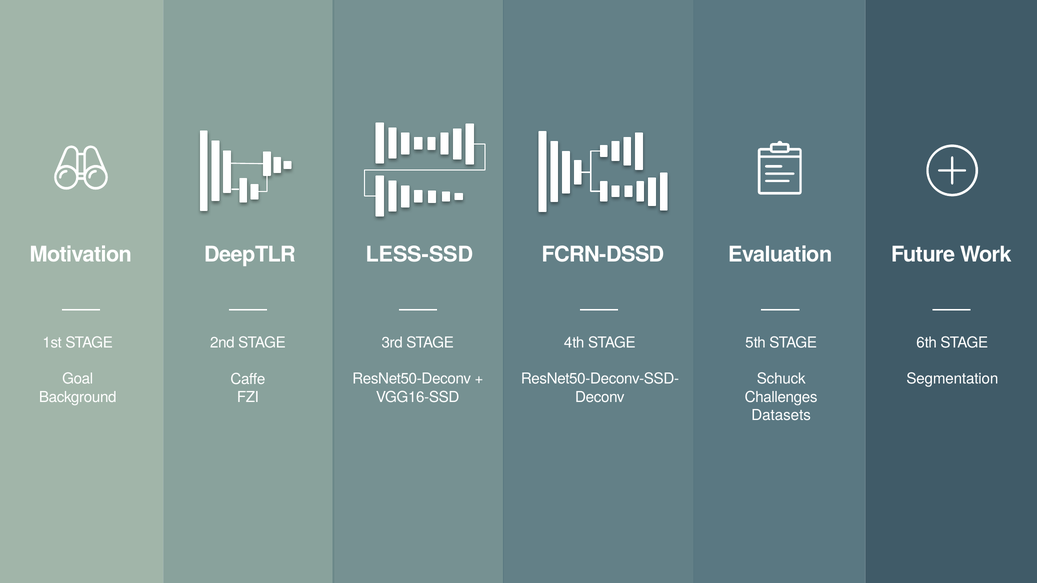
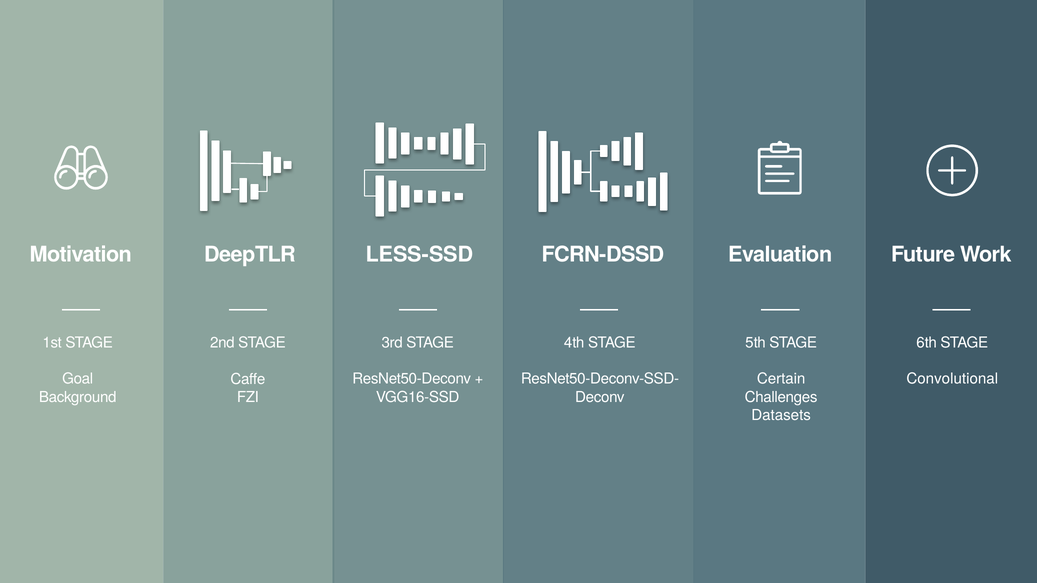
Schuck: Schuck -> Certain (781, 379)
Segmentation: Segmentation -> Convolutional (952, 379)
